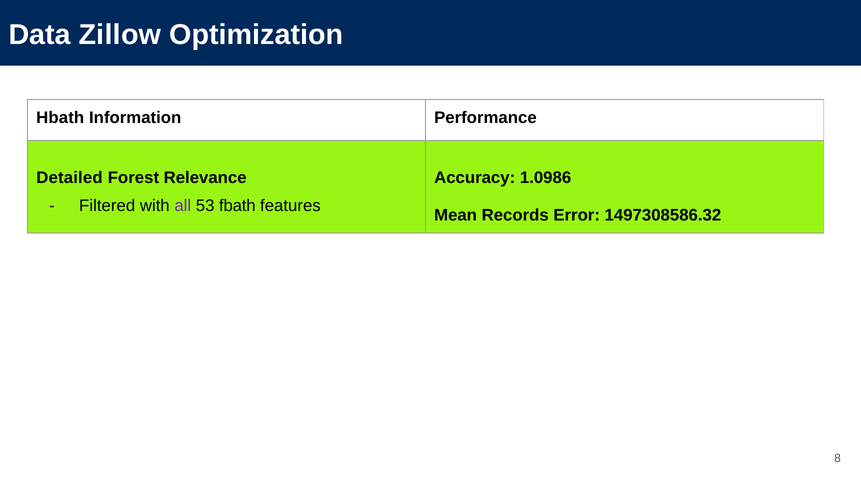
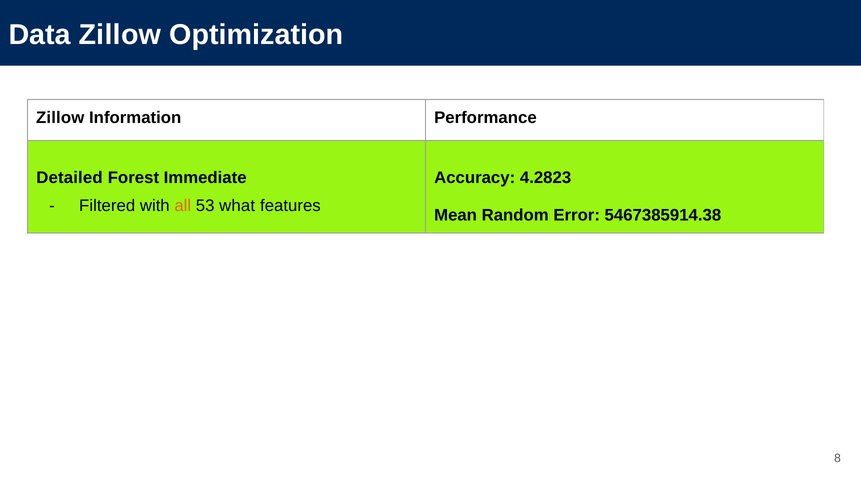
Hbath: Hbath -> Zillow (60, 118)
Relevance: Relevance -> Immediate (205, 178)
1.0986: 1.0986 -> 4.2823 (546, 178)
all colour: purple -> orange (183, 206)
fbath: fbath -> what (237, 206)
Records: Records -> Random (515, 215)
1497308586.32: 1497308586.32 -> 5467385914.38 (663, 215)
